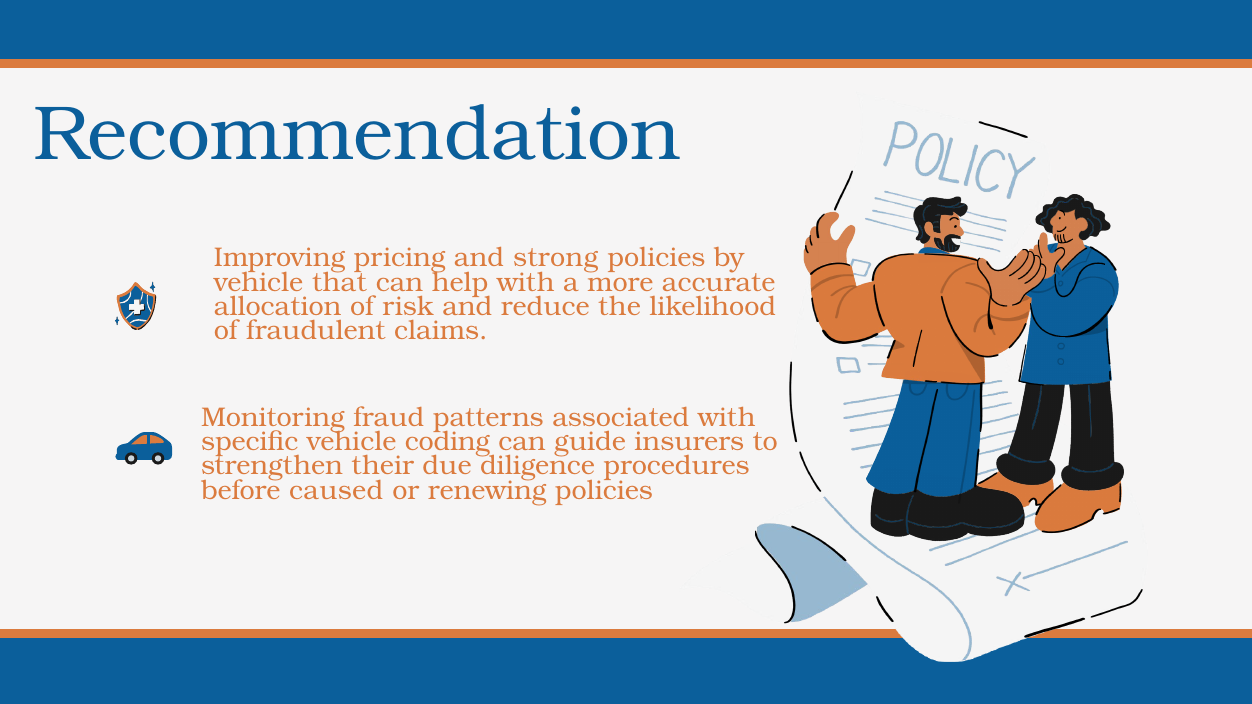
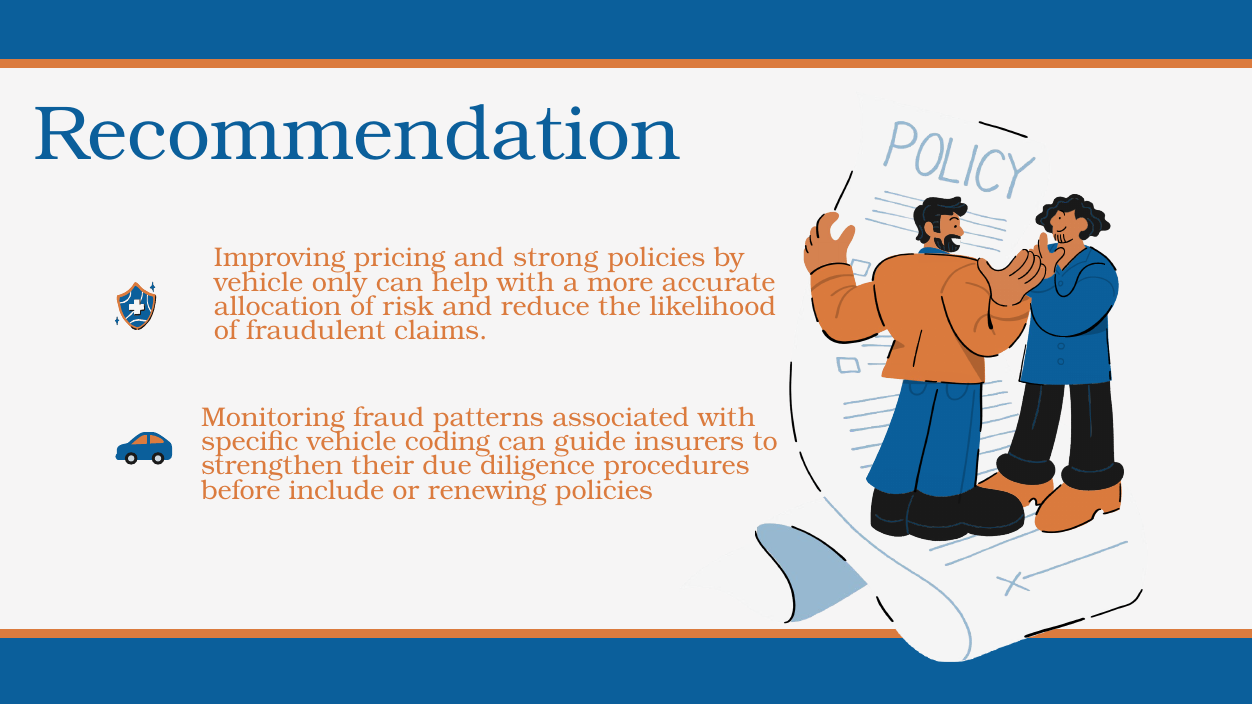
that: that -> only (340, 282)
caused: caused -> include (336, 490)
